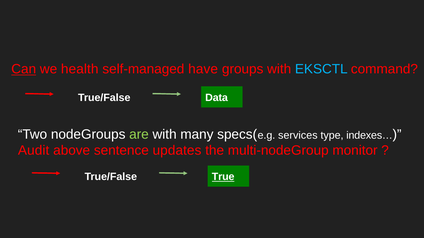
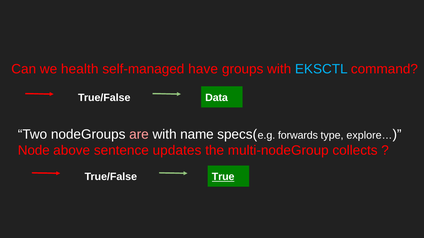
Can underline: present -> none (24, 69)
are colour: light green -> pink (139, 135)
many: many -> name (197, 135)
services: services -> forwards (298, 136)
indexes…: indexes… -> explore… (369, 136)
Audit: Audit -> Node (34, 151)
monitor: monitor -> collects (355, 151)
